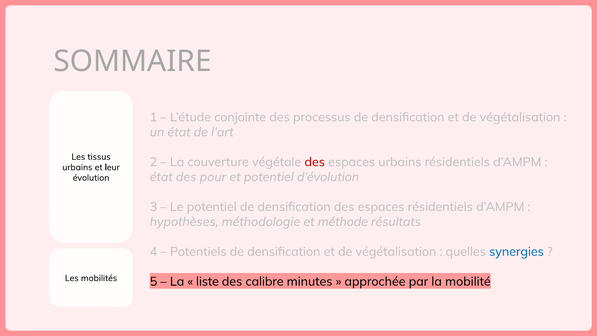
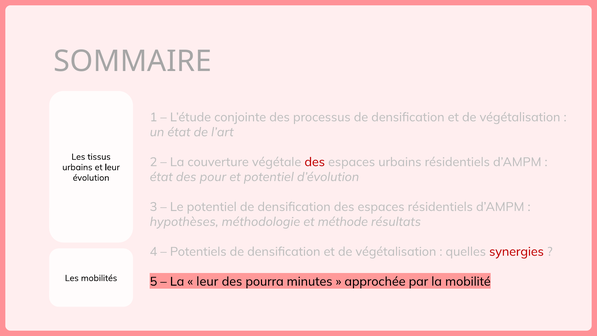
synergies colour: blue -> red (516, 251)
liste: liste -> leur (207, 281)
calibre: calibre -> pourra (265, 281)
